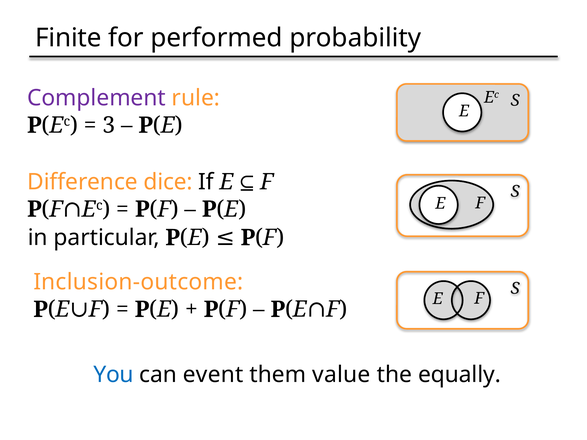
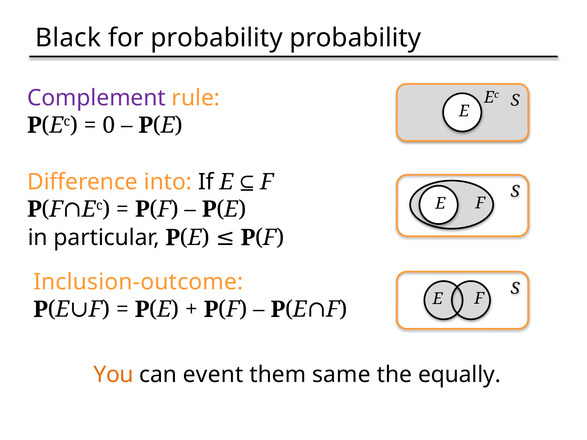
Finite: Finite -> Black (68, 38)
for performed: performed -> probability (217, 38)
3: 3 -> 0 (109, 125)
dice: dice -> into (168, 182)
You colour: blue -> orange (114, 375)
value: value -> same (341, 375)
